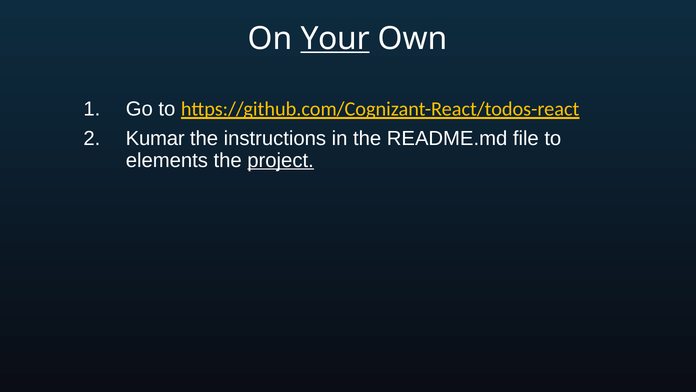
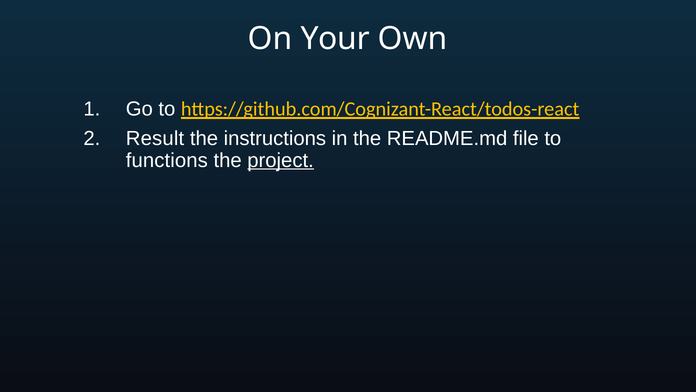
Your underline: present -> none (335, 38)
Kumar: Kumar -> Result (155, 138)
elements: elements -> functions (167, 160)
